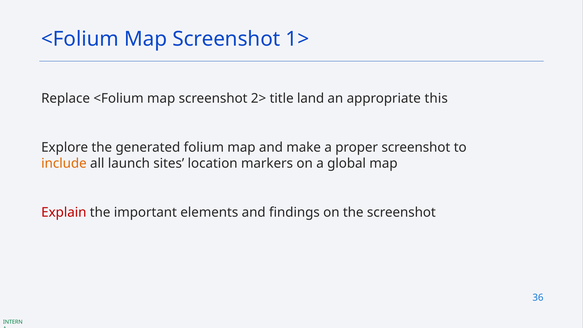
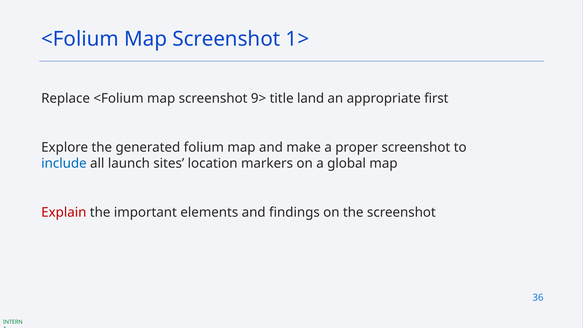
2>: 2> -> 9> (259, 98)
this: this -> first (436, 98)
include colour: orange -> blue (64, 163)
